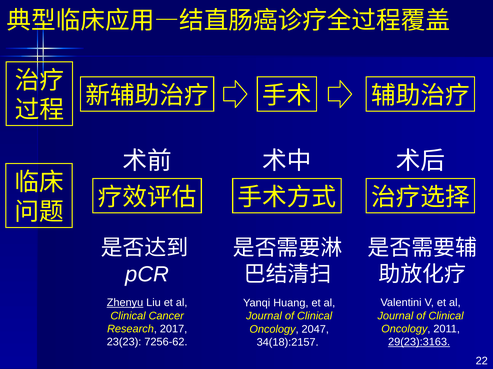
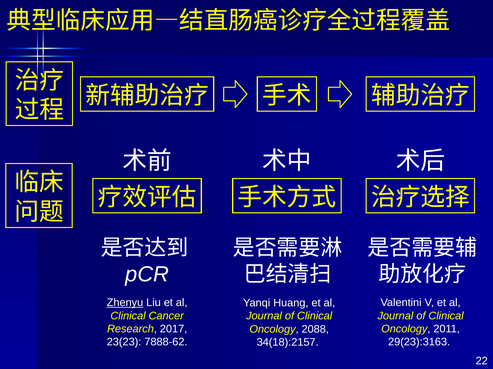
2047: 2047 -> 2088 (315, 330)
7256-62: 7256-62 -> 7888-62 (166, 343)
29(23):3163 underline: present -> none (419, 343)
